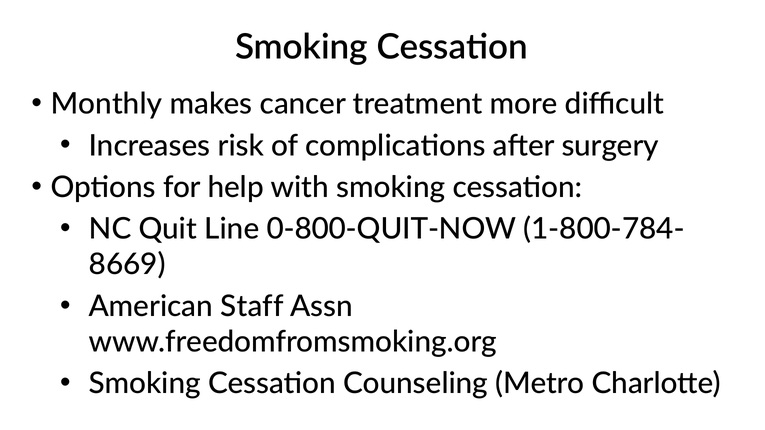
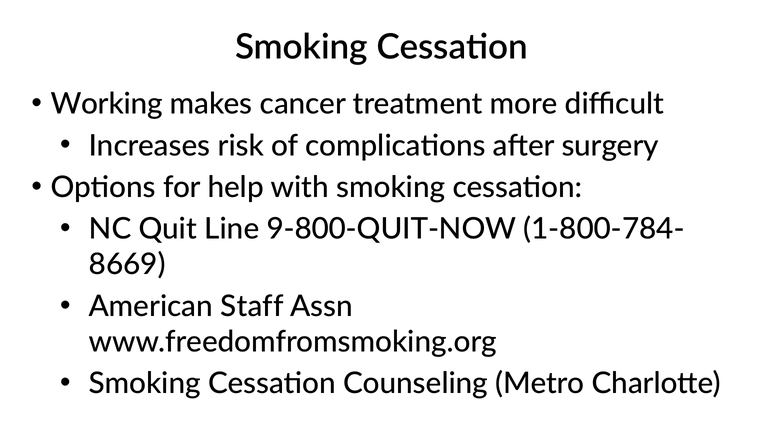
Monthly: Monthly -> Working (107, 104)
0-800-QUIT-NOW: 0-800-QUIT-NOW -> 9-800-QUIT-NOW (391, 229)
